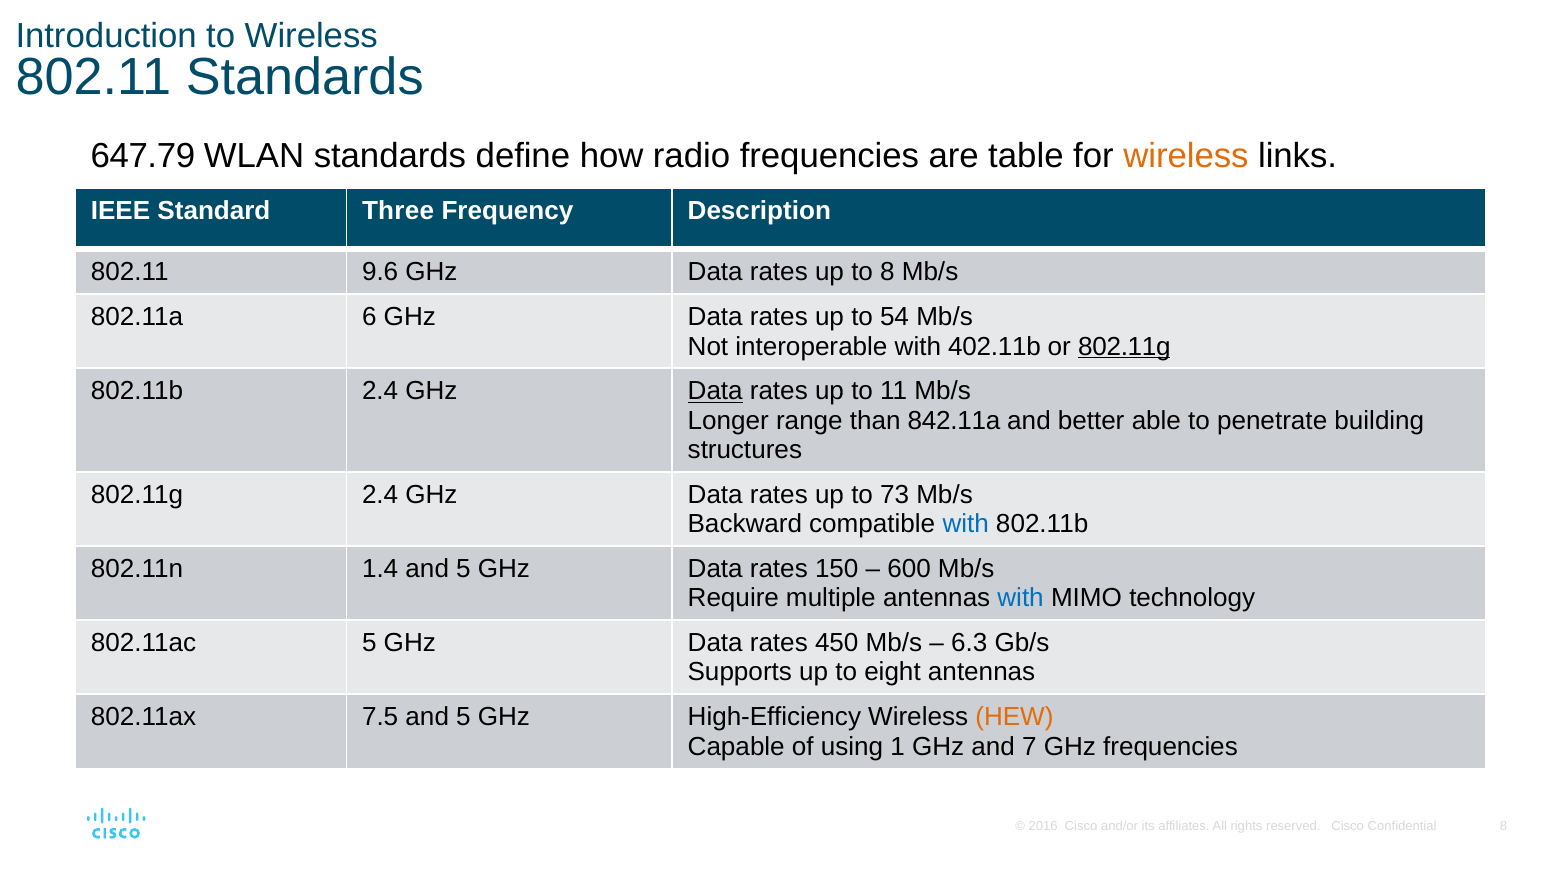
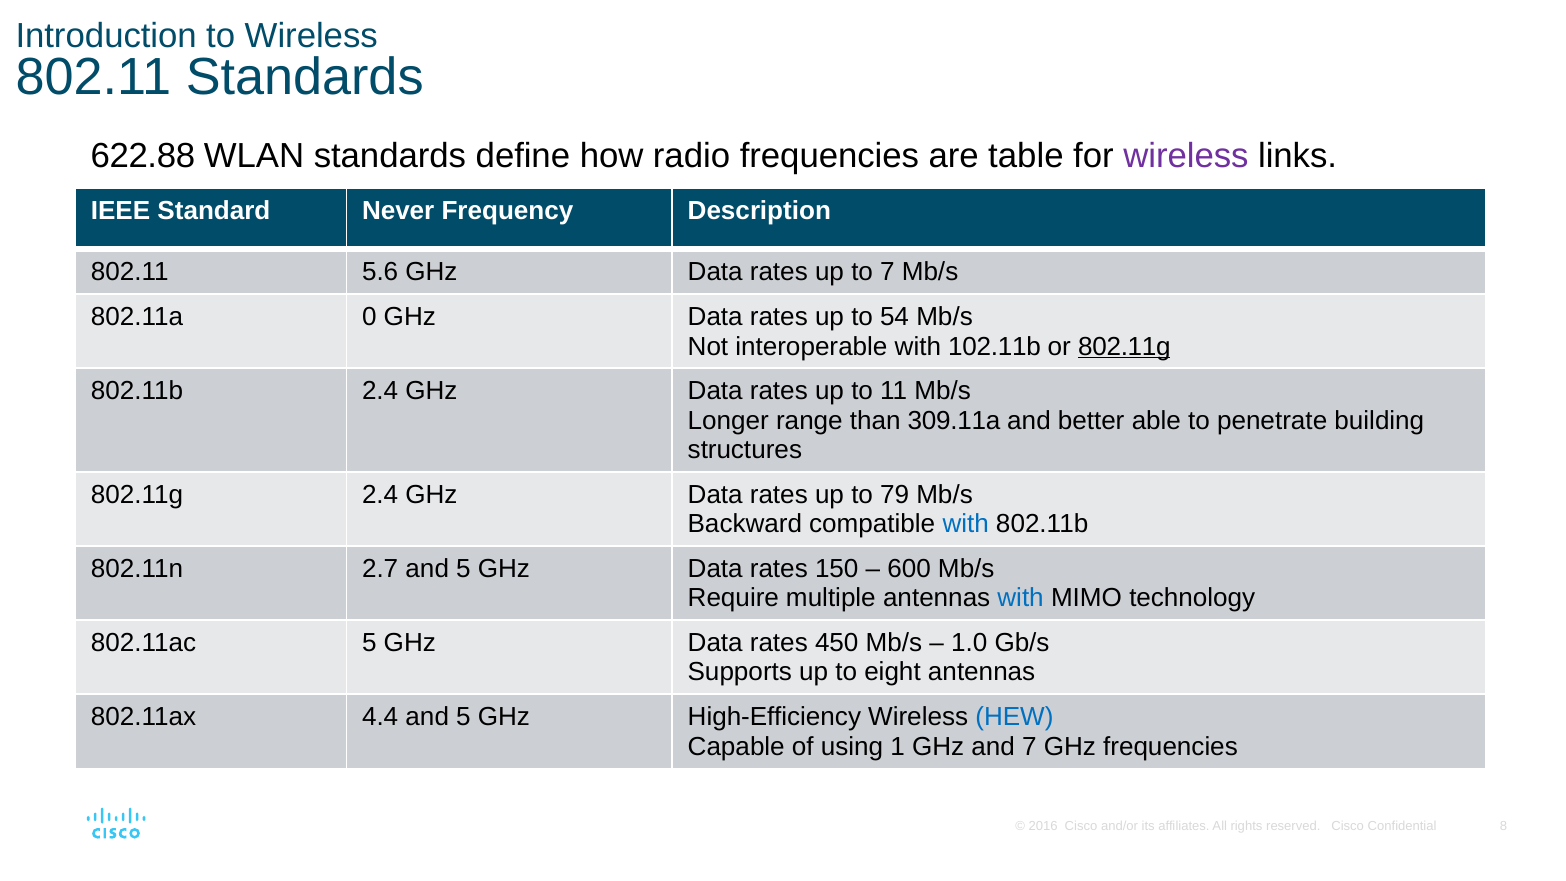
647.79: 647.79 -> 622.88 (143, 156)
wireless colour: orange -> purple (1186, 156)
Three: Three -> Never (398, 211)
9.6: 9.6 -> 5.6 (380, 272)
to 8: 8 -> 7 (887, 272)
6: 6 -> 0 (369, 317)
402.11b: 402.11b -> 102.11b (994, 346)
Data underline: present -> none (715, 391)
842.11a: 842.11a -> 309.11a (954, 421)
73: 73 -> 79 (895, 495)
1.4: 1.4 -> 2.7 (380, 569)
6.3: 6.3 -> 1.0 (969, 643)
7.5: 7.5 -> 4.4 (380, 717)
HEW colour: orange -> blue (1014, 717)
